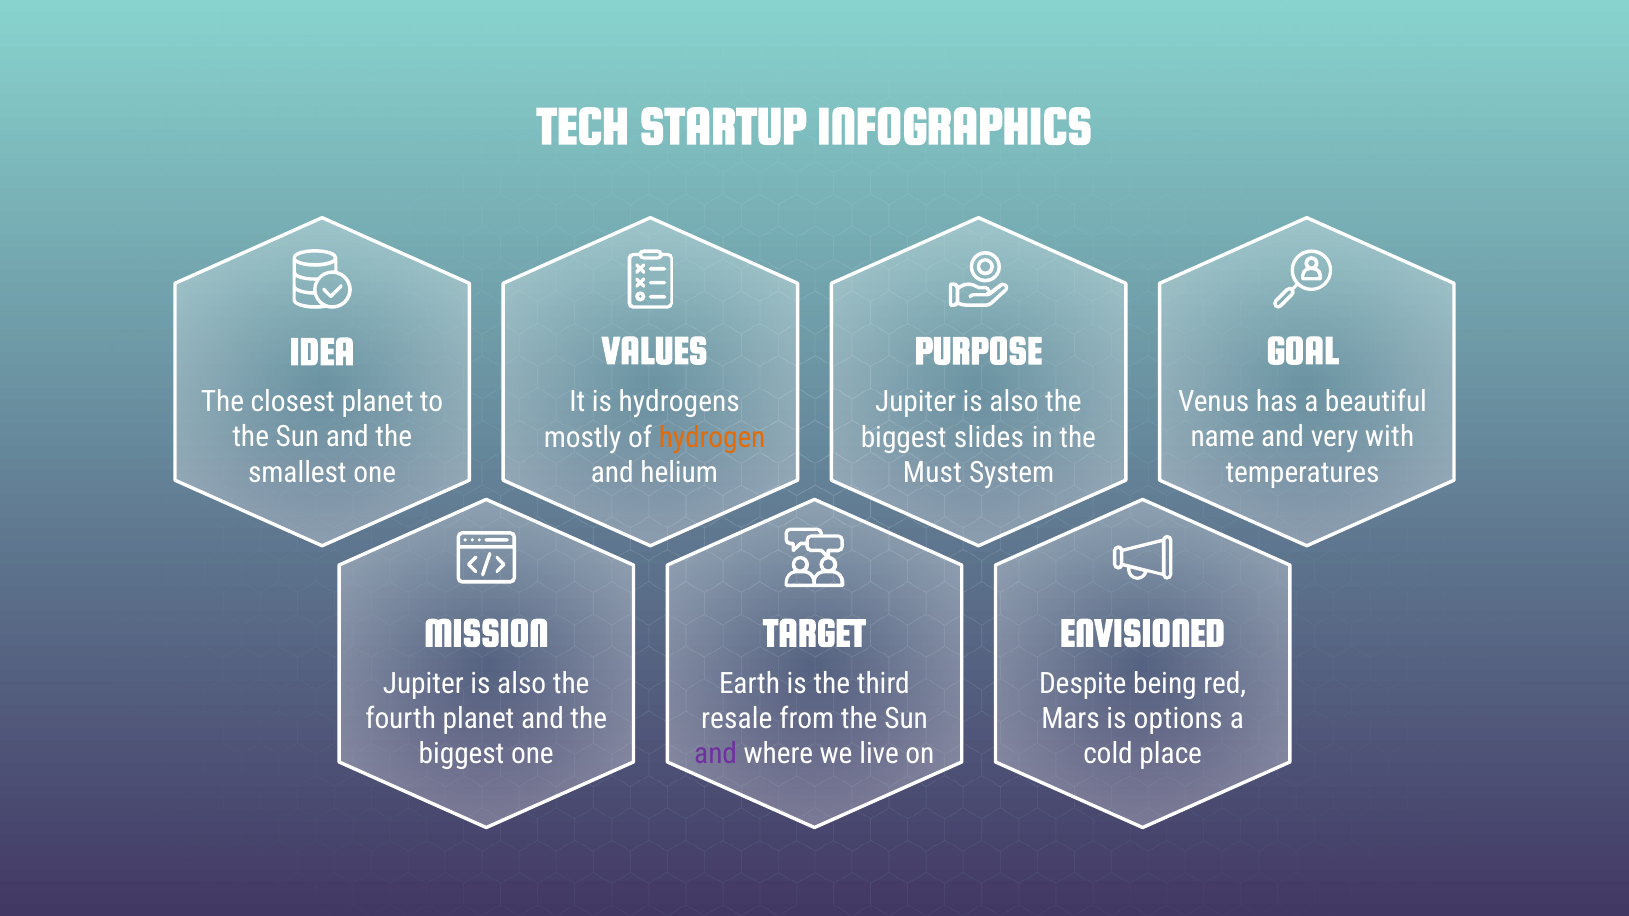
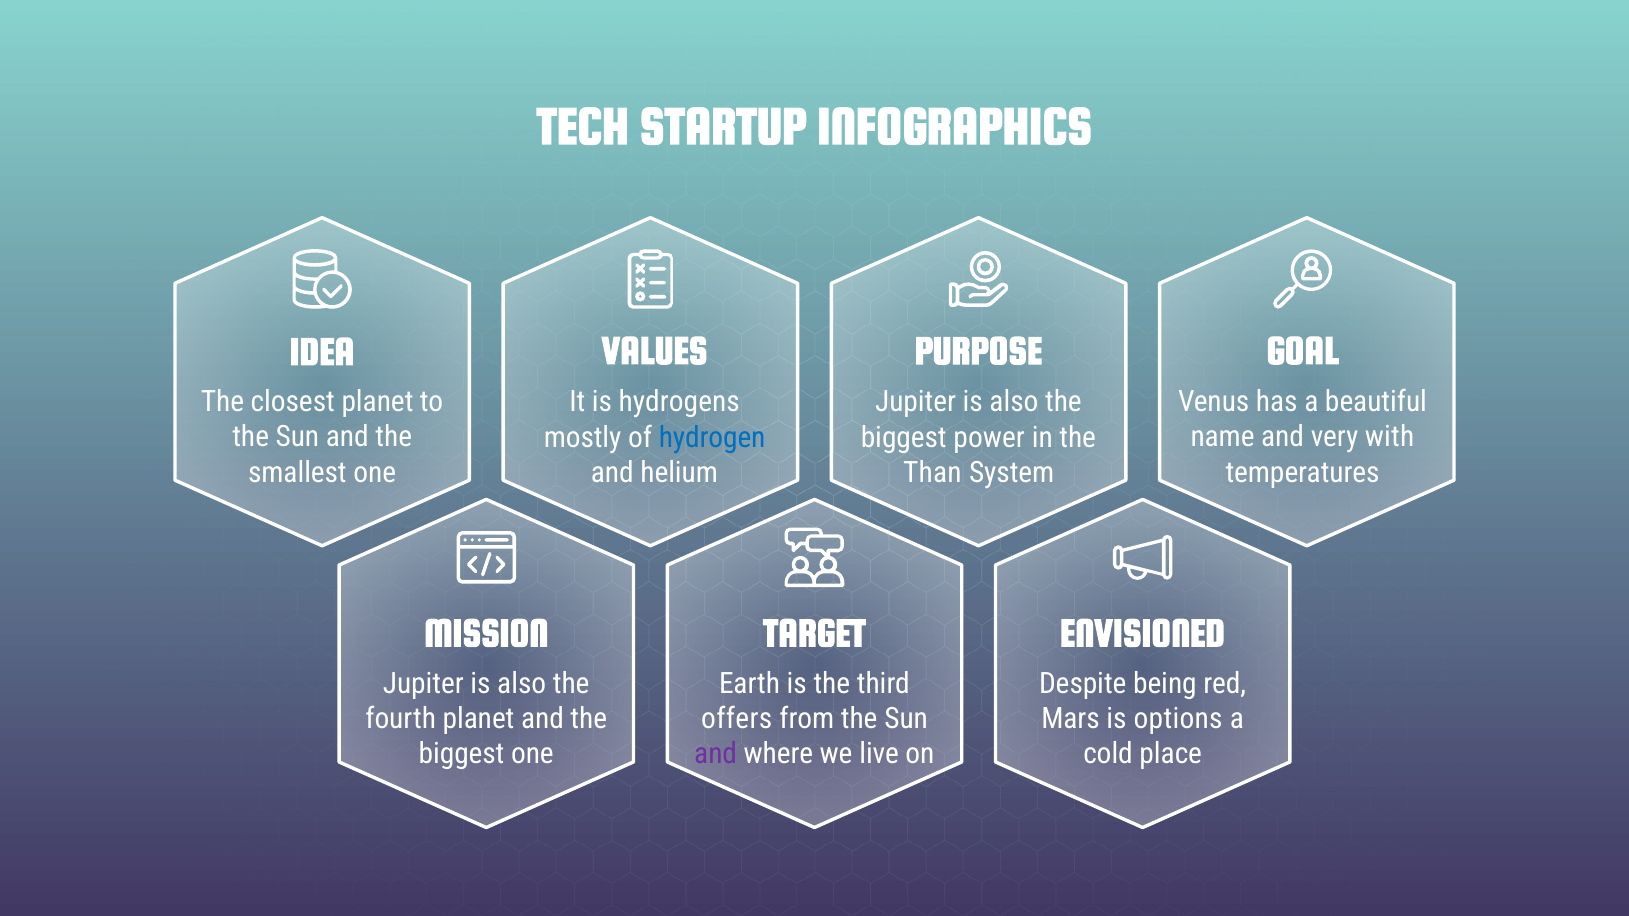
slides: slides -> power (989, 437)
hydrogen colour: orange -> blue (712, 438)
Must: Must -> Than (932, 473)
resale: resale -> offers (737, 719)
